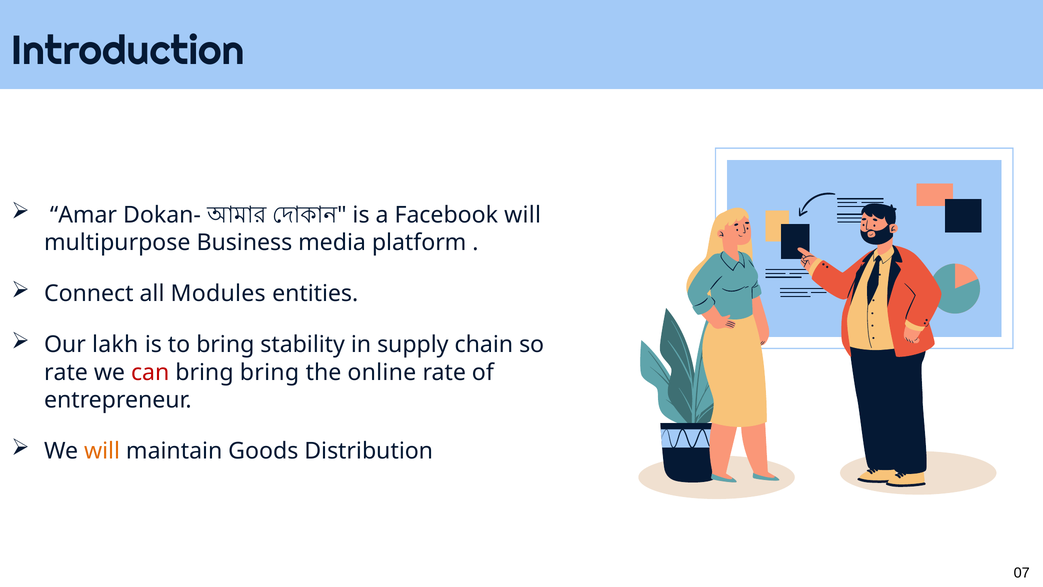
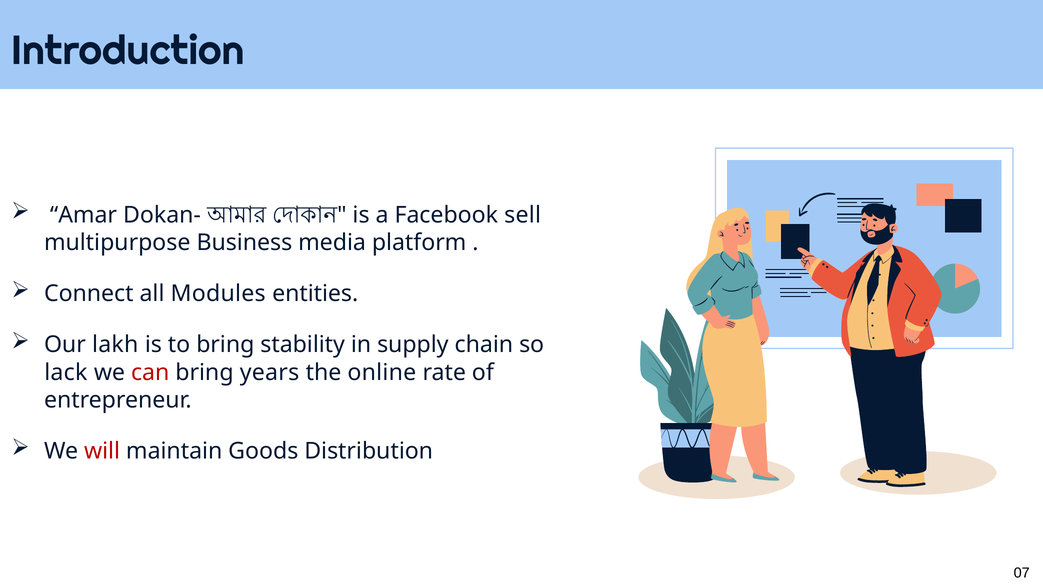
Facebook will: will -> sell (523, 215)
rate: rate -> lack (66, 372)
bring bring: bring -> years (270, 372)
will colour: orange -> red (102, 451)
